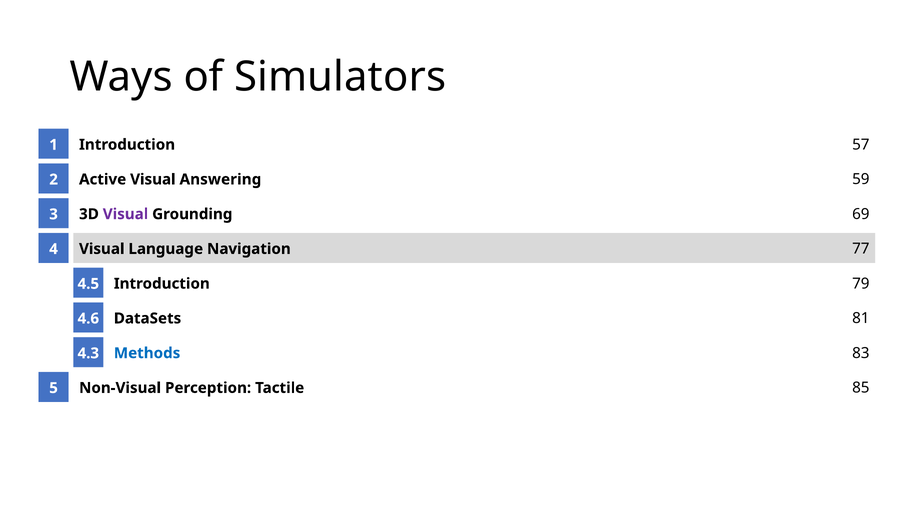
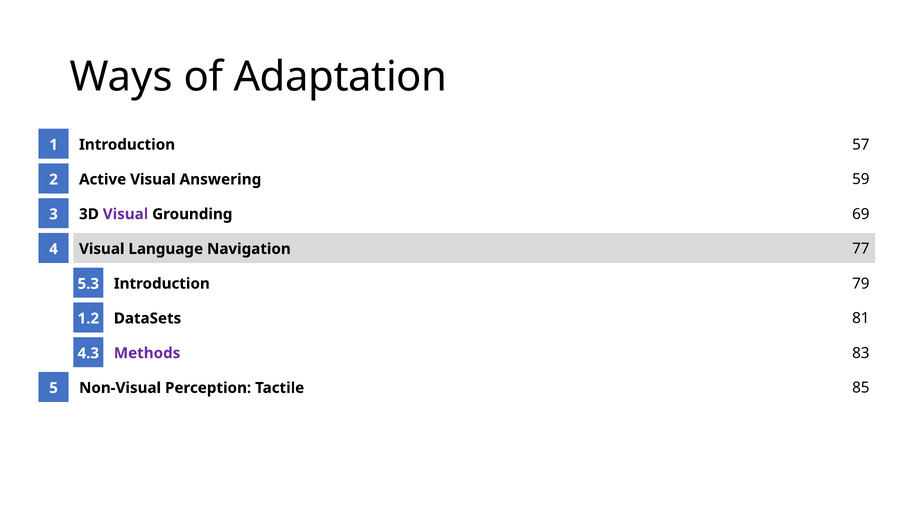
Simulators: Simulators -> Adaptation (340, 77)
4.5: 4.5 -> 5.3 (88, 284)
4.6: 4.6 -> 1.2 (88, 319)
Methods colour: blue -> purple (147, 353)
